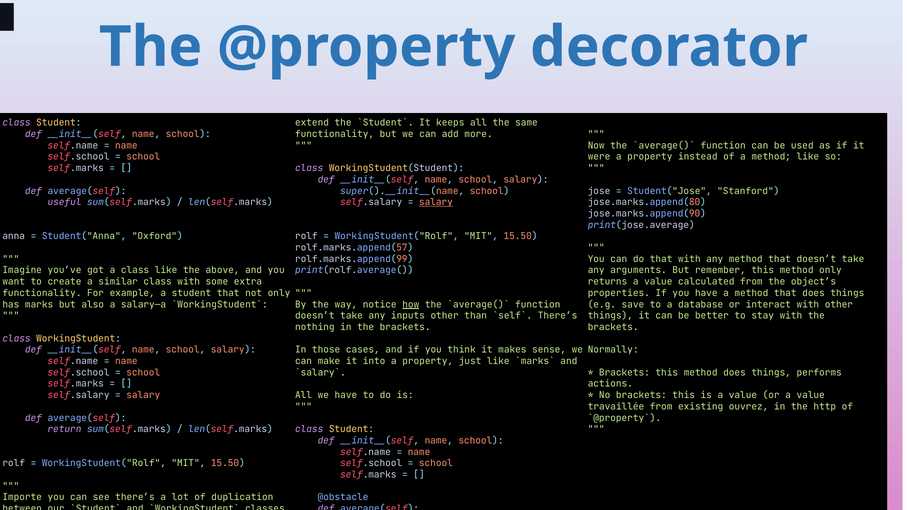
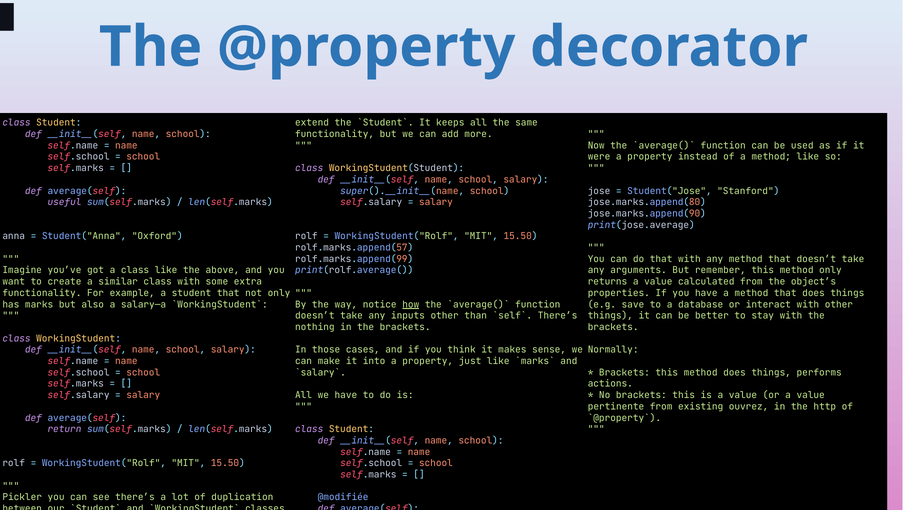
salary underline: present -> none (436, 202)
travaillée: travaillée -> pertinente (616, 407)
Importe: Importe -> Pickler (22, 498)
@obstacle: @obstacle -> @modifiée (343, 498)
